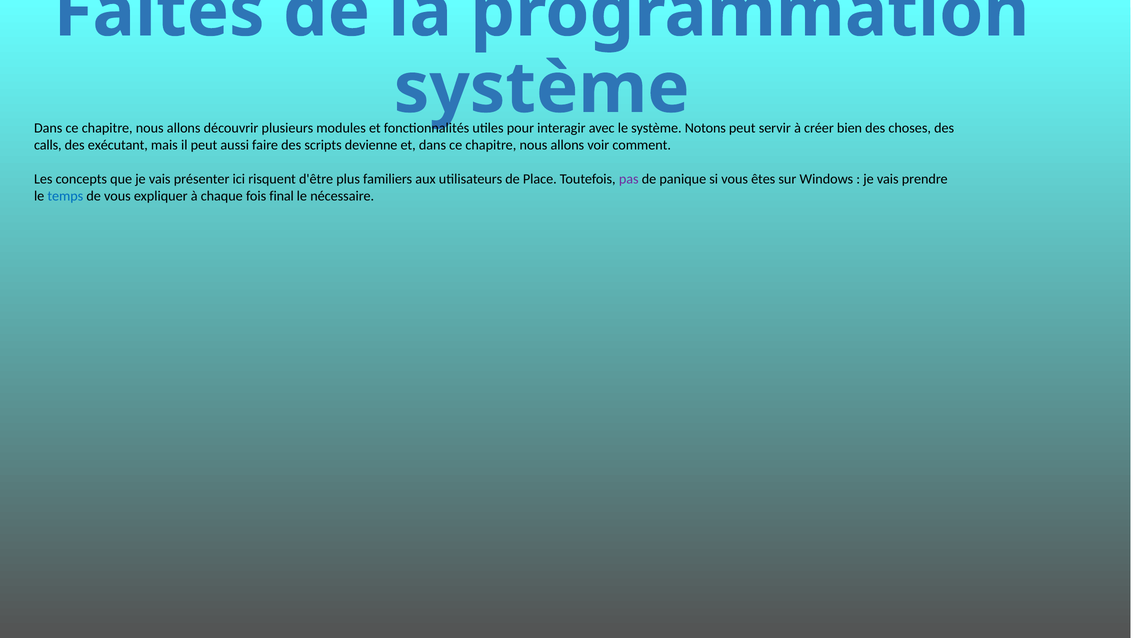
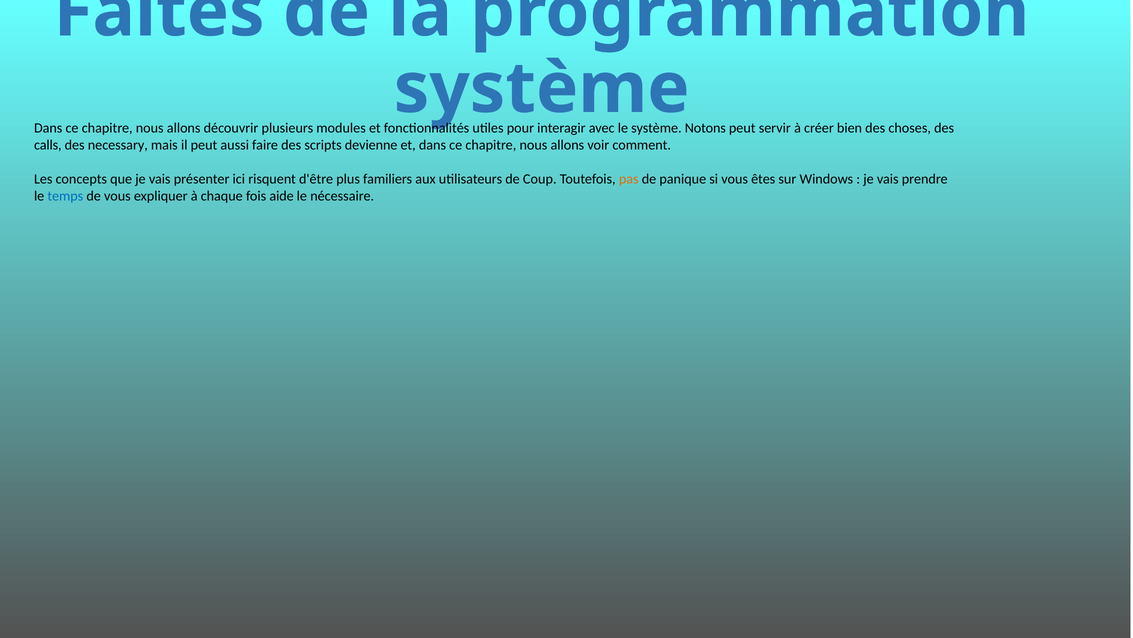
exécutant: exécutant -> necessary (118, 145)
Place: Place -> Coup (540, 179)
pas colour: purple -> orange (629, 179)
final: final -> aide (282, 196)
